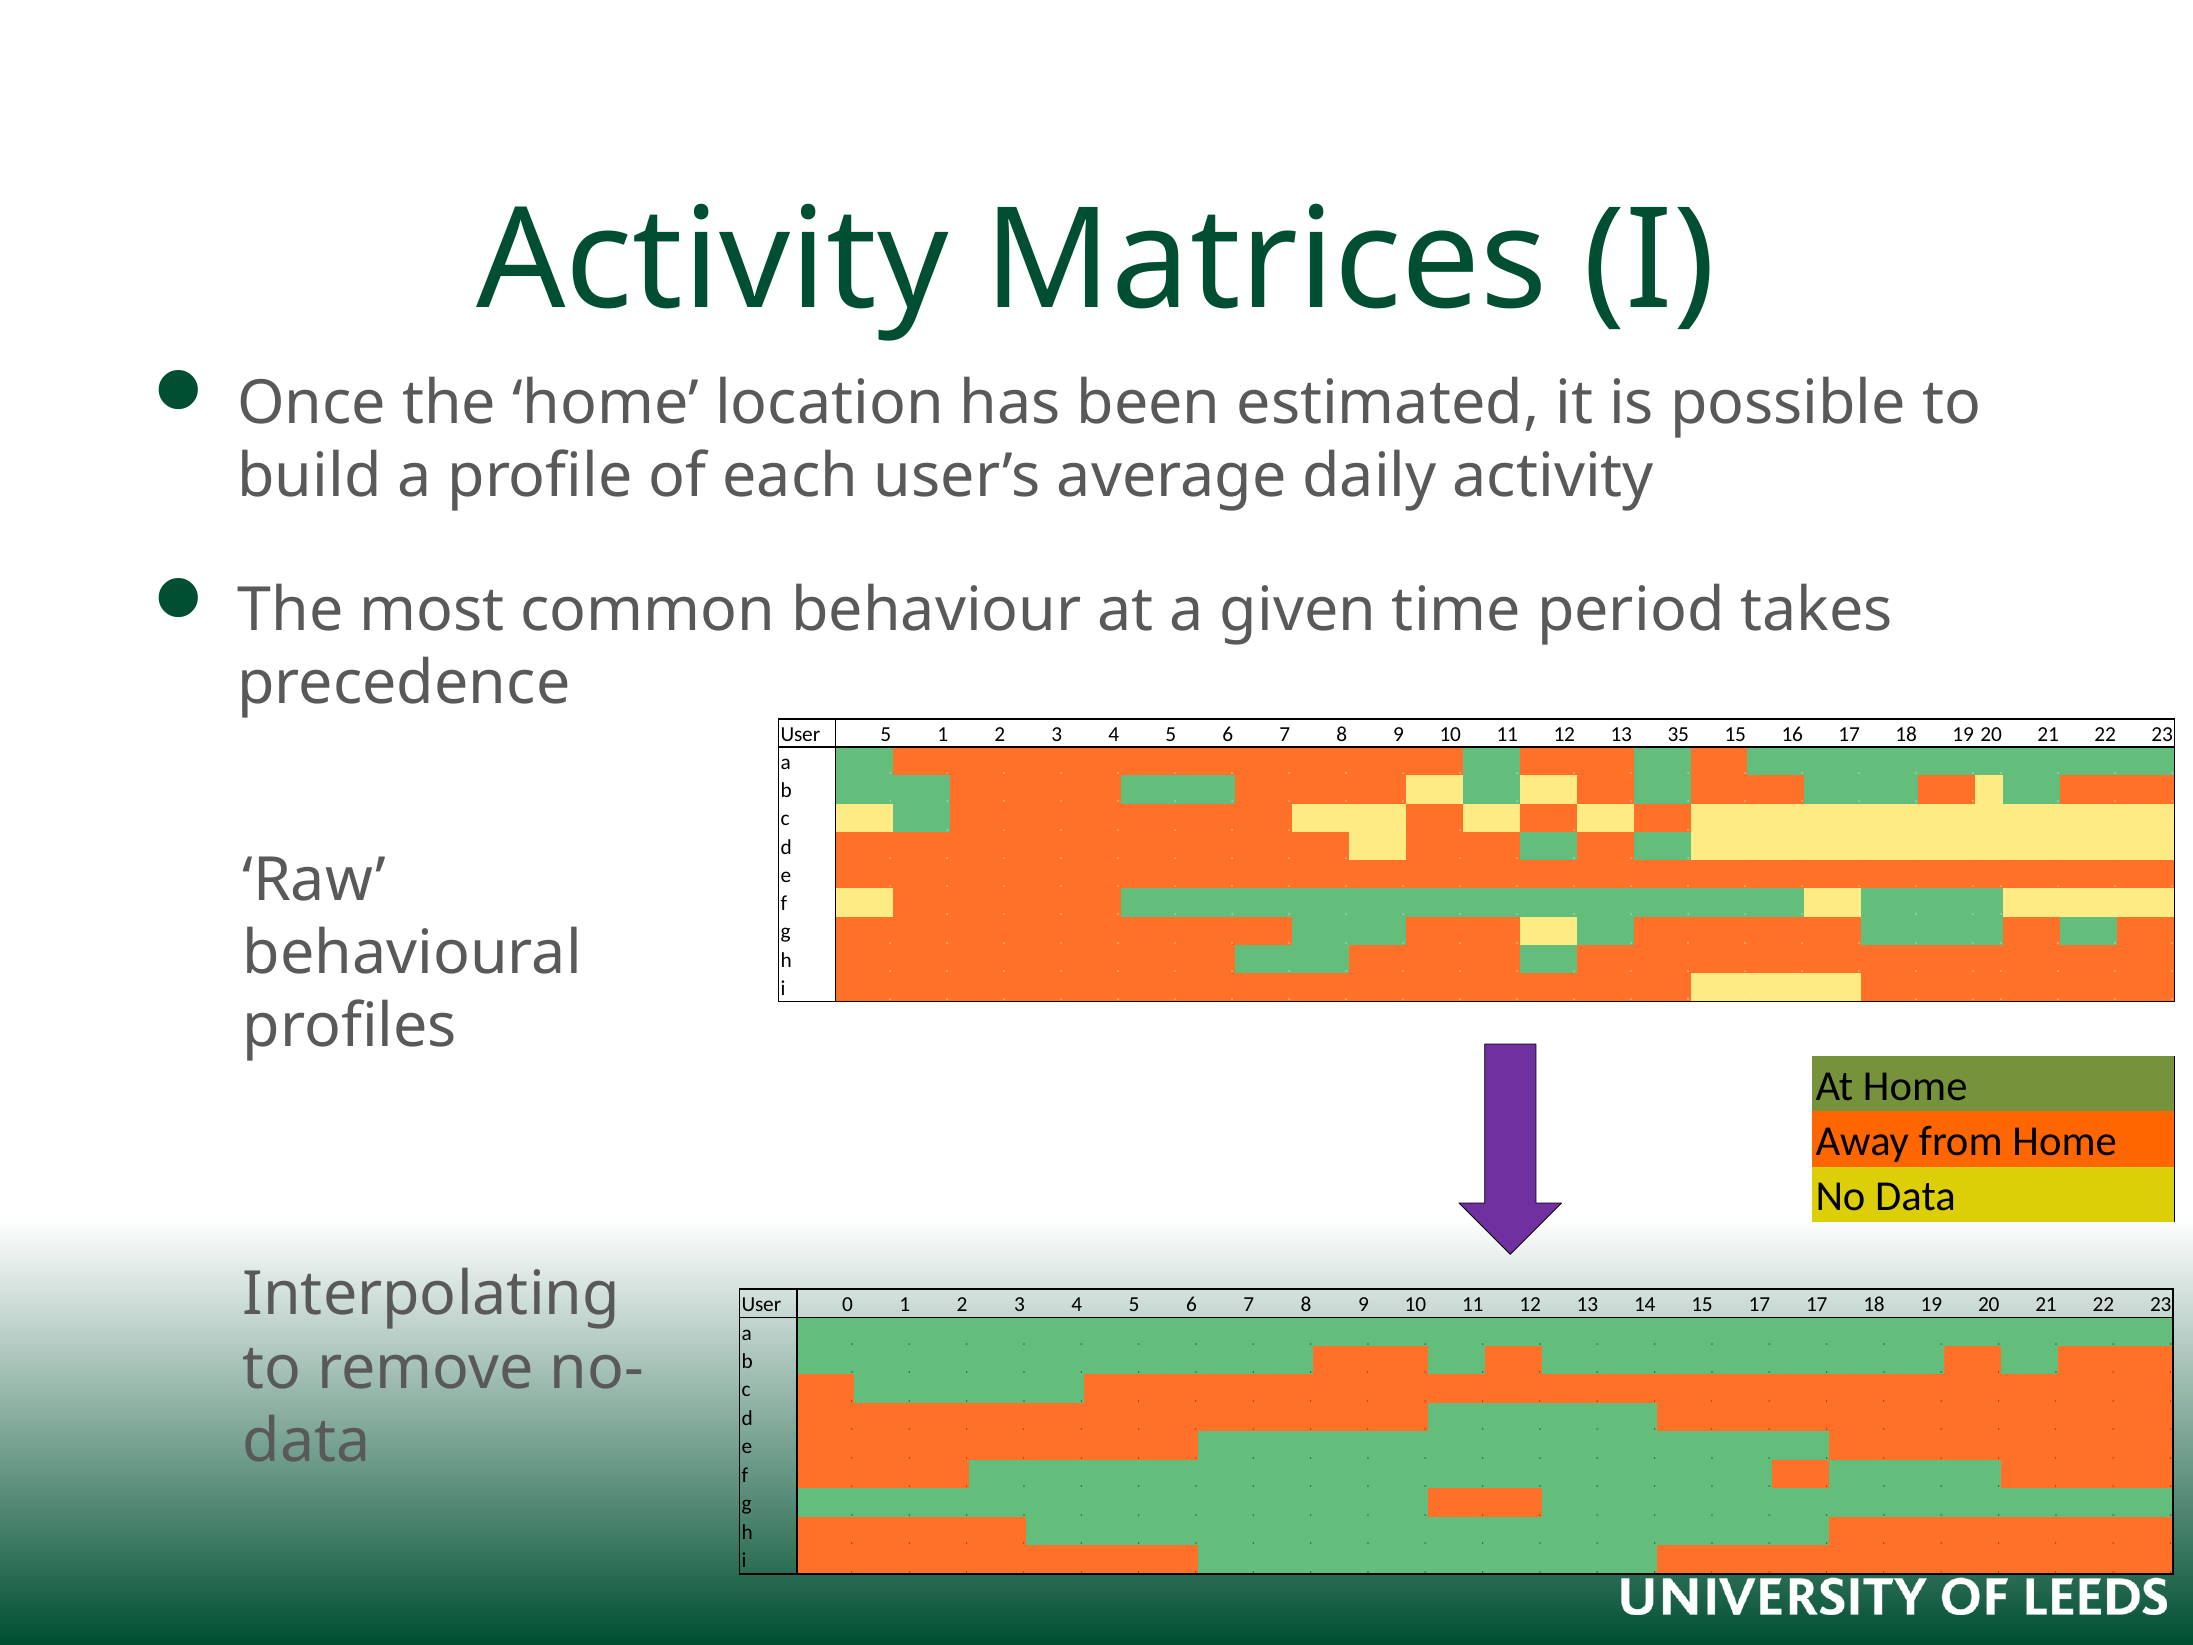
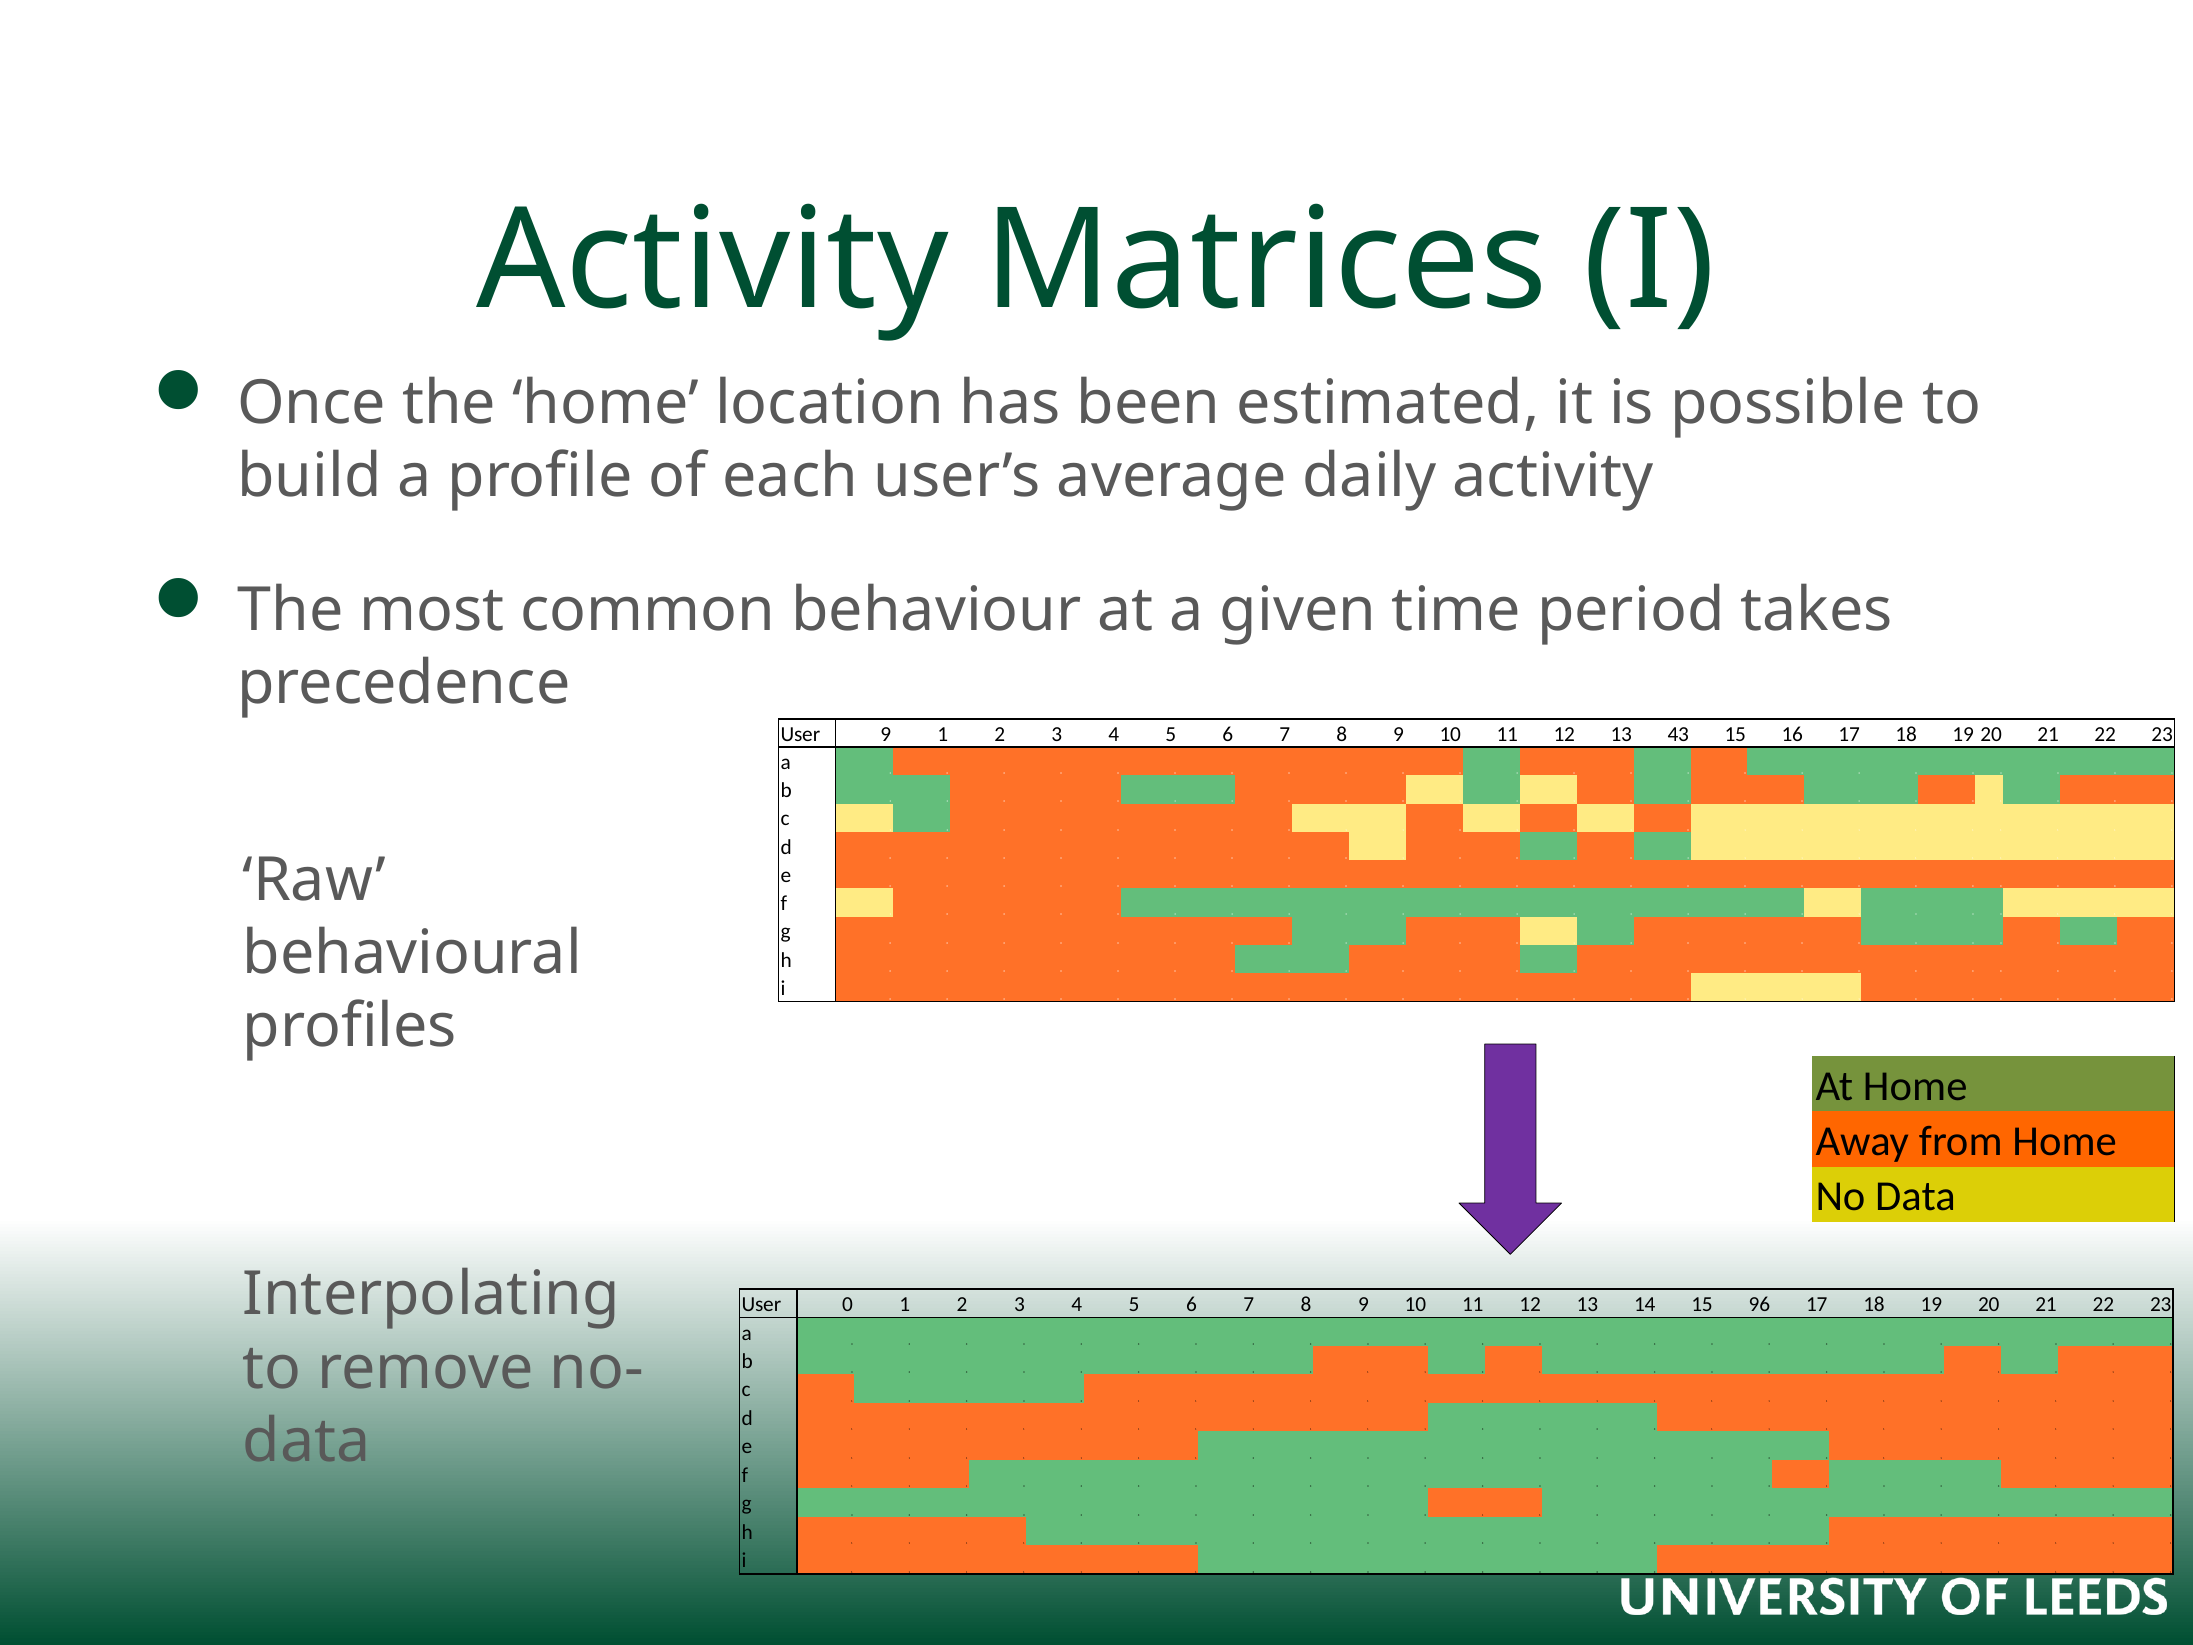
User 5: 5 -> 9 (886, 734)
35: 35 -> 43 (1678, 734)
15 17: 17 -> 96 (1759, 1304)
